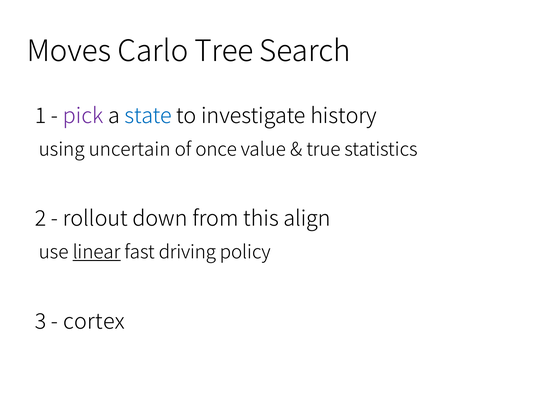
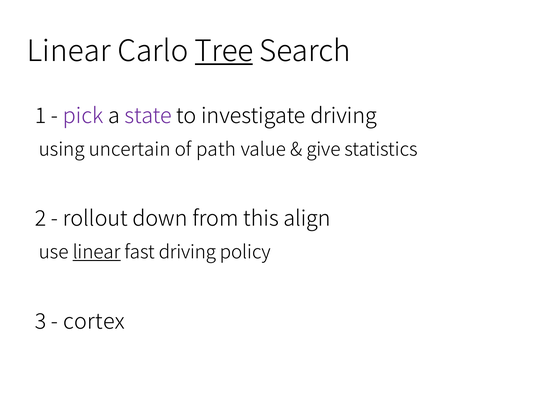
Moves: Moves -> Linear (69, 51)
Tree underline: none -> present (224, 51)
state colour: blue -> purple (148, 116)
investigate history: history -> driving (344, 116)
once: once -> path (216, 150)
true: true -> give (323, 150)
